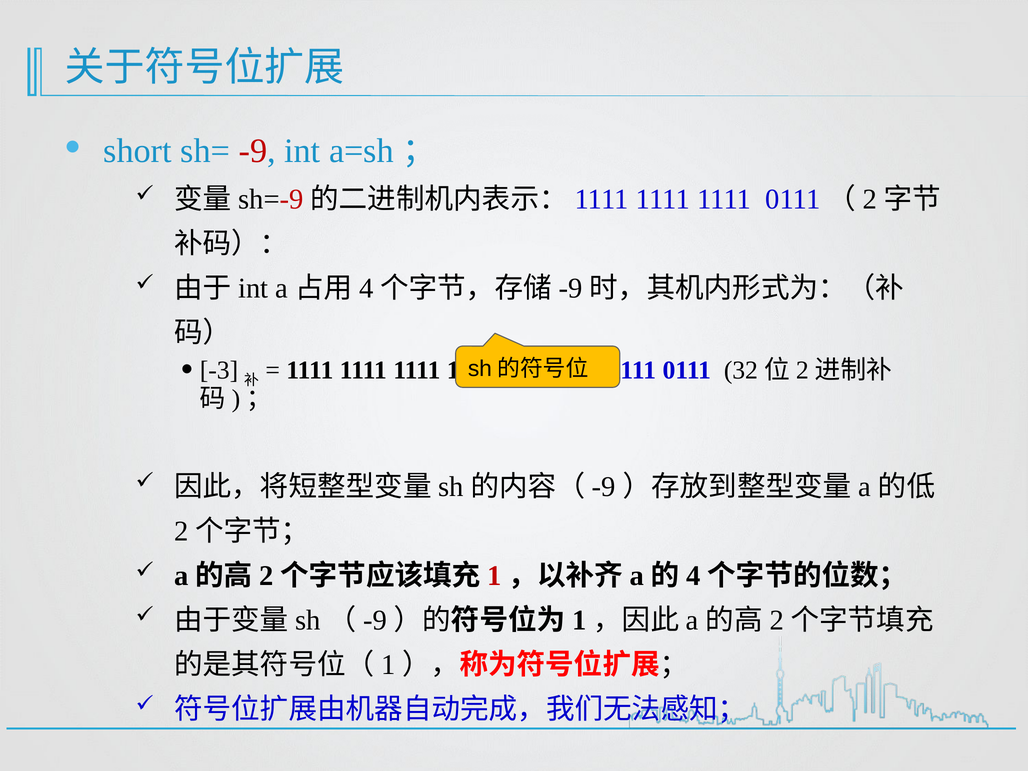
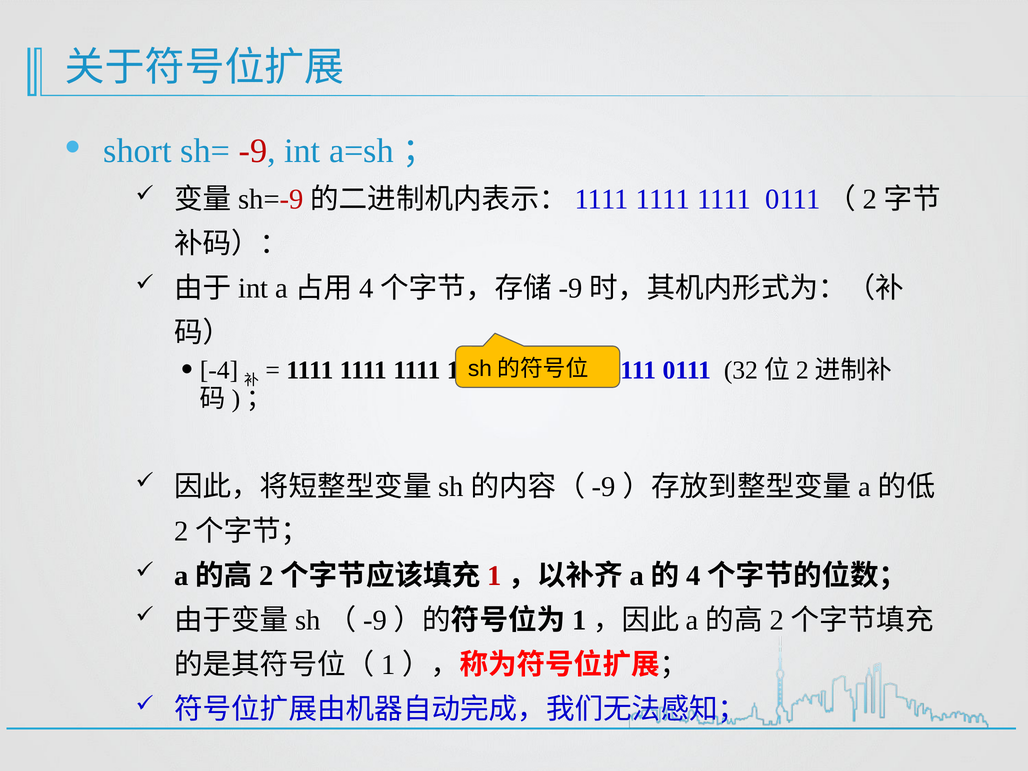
-3: -3 -> -4 (219, 370)
